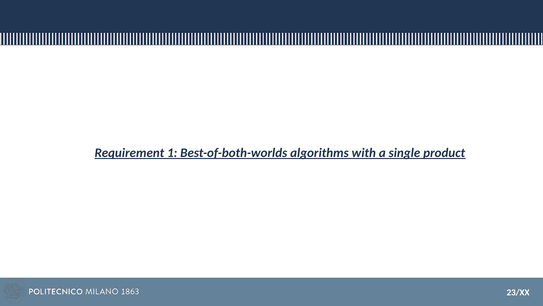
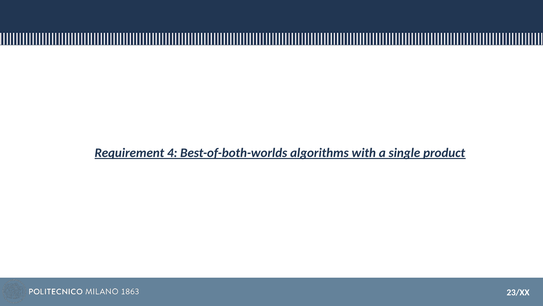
1: 1 -> 4 (172, 153)
